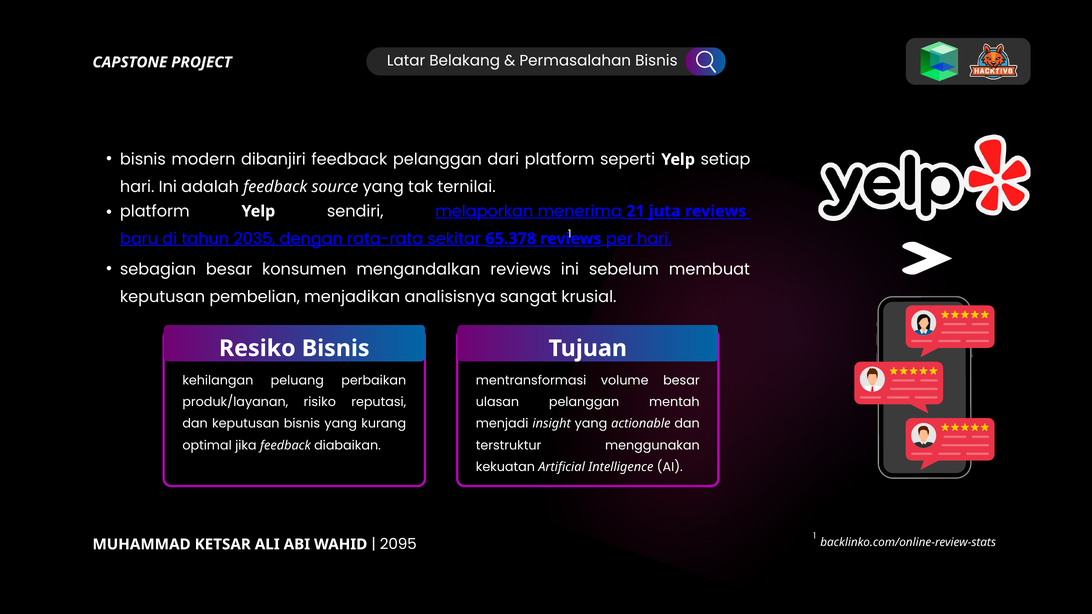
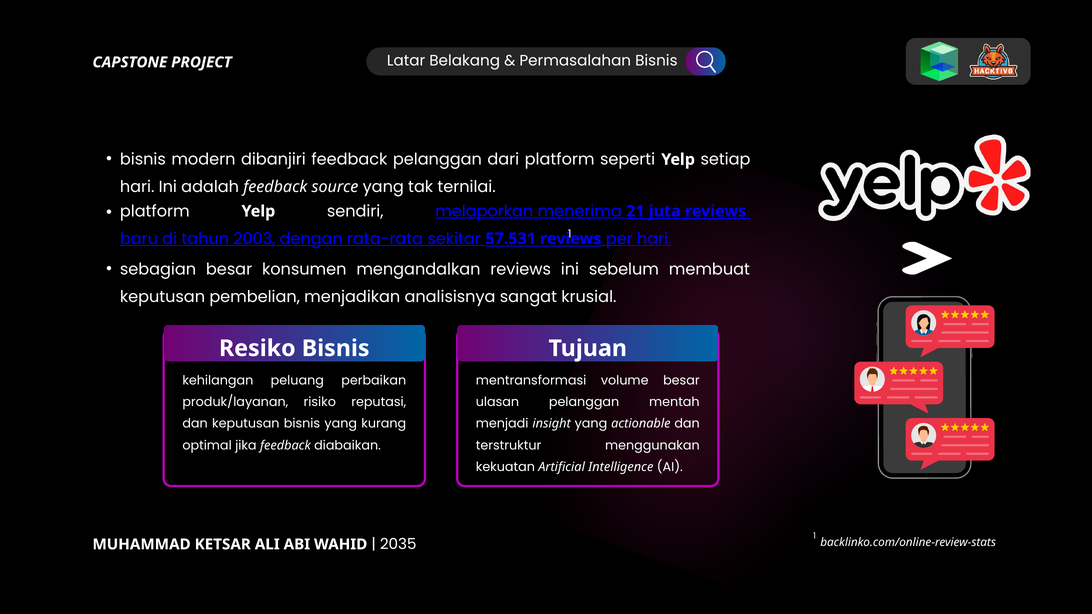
2035: 2035 -> 2003 (254, 239)
65.378: 65.378 -> 57.531 (511, 239)
2095: 2095 -> 2035 (398, 545)
